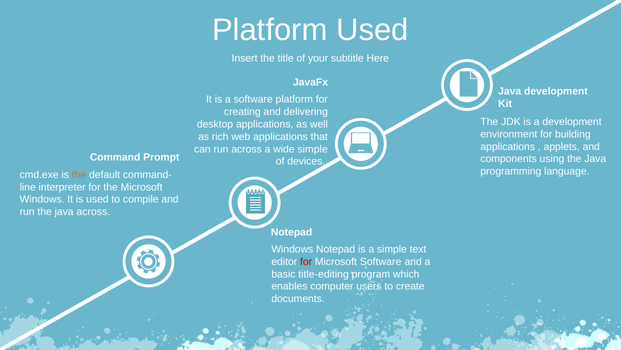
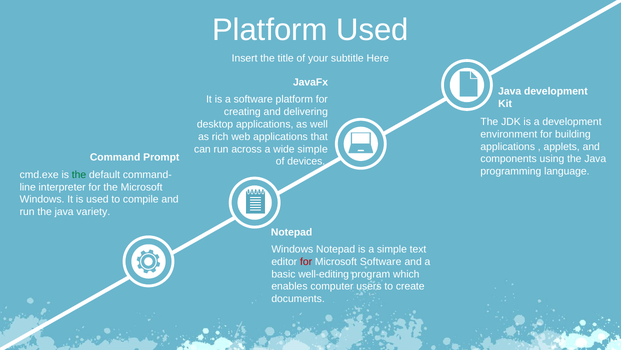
the colour: orange -> green (79, 174)
java across: across -> variety (93, 212)
title-editing: title-editing -> well-editing (324, 274)
